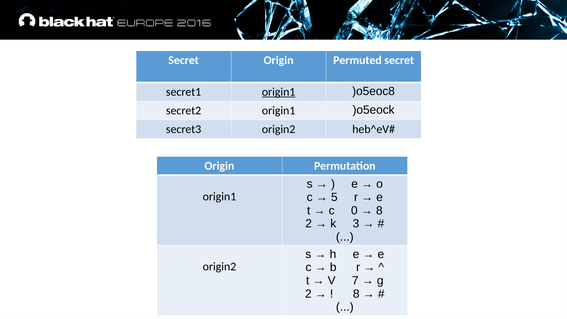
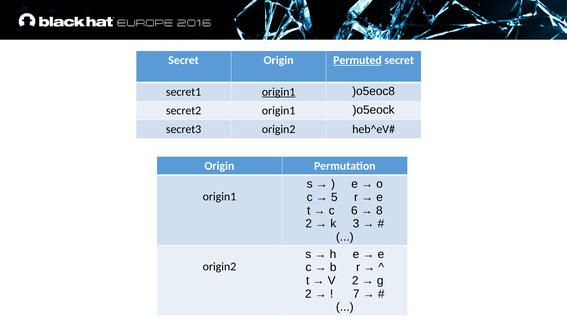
Permuted underline: none -> present (357, 60)
0: 0 -> 6 (354, 210)
V 7: 7 -> 2 (355, 281)
8: 8 -> 7 (356, 294)
